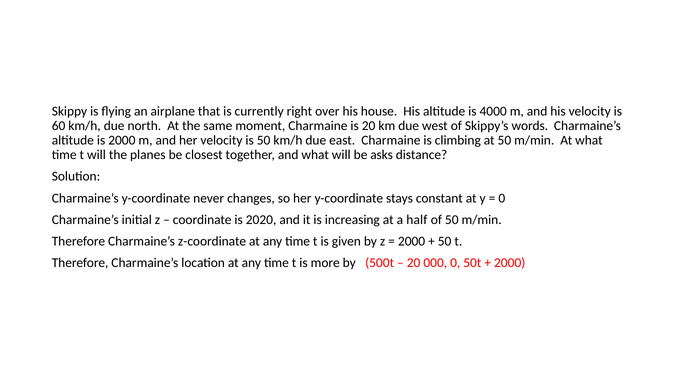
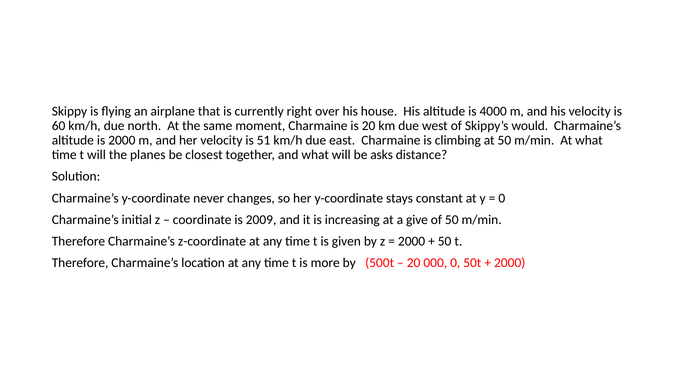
words: words -> would (530, 126)
is 50: 50 -> 51 (264, 140)
2020: 2020 -> 2009 (261, 220)
half: half -> give (417, 220)
